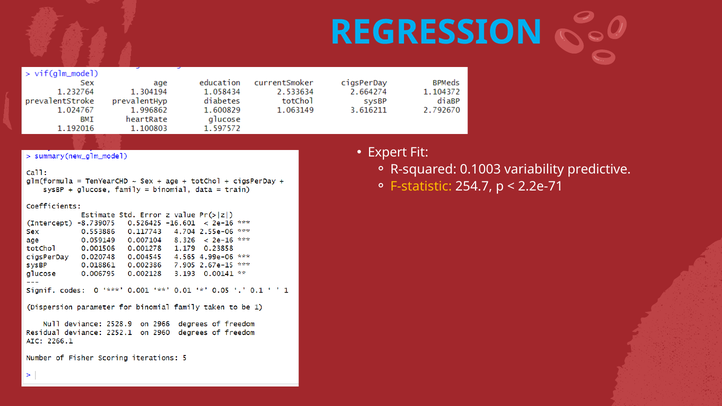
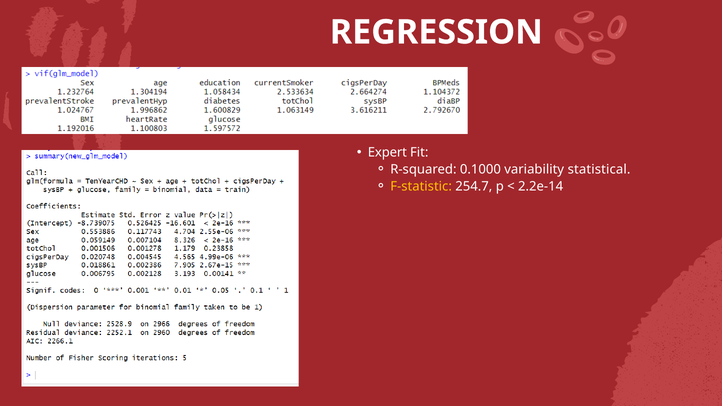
REGRESSION colour: light blue -> white (436, 32)
0.1003: 0.1003 -> 0.1000 (480, 170)
predictive: predictive -> statistical (599, 170)
2.2e-71: 2.2e-71 -> 2.2e-14 (541, 187)
